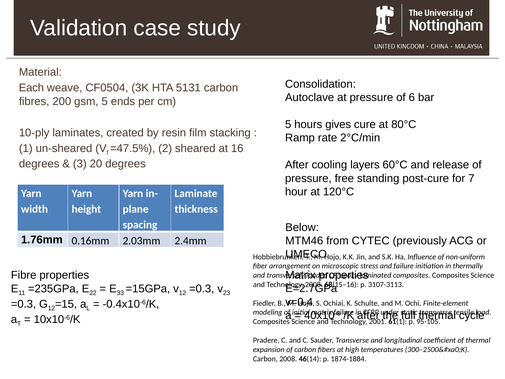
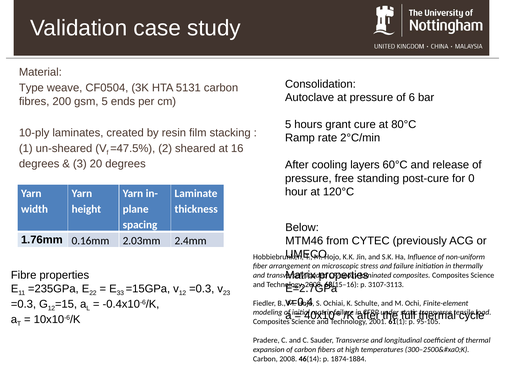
Each: Each -> Type (31, 88)
gives: gives -> grant (338, 124)
7: 7 -> 0 (471, 178)
